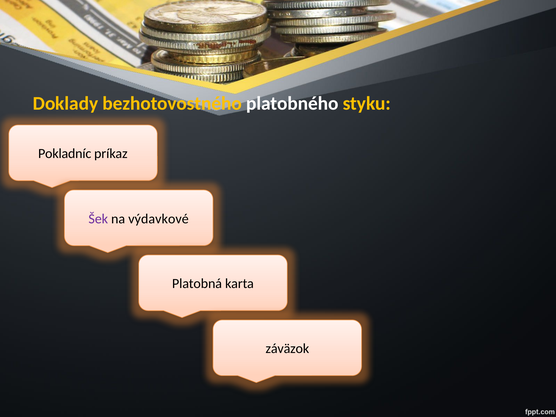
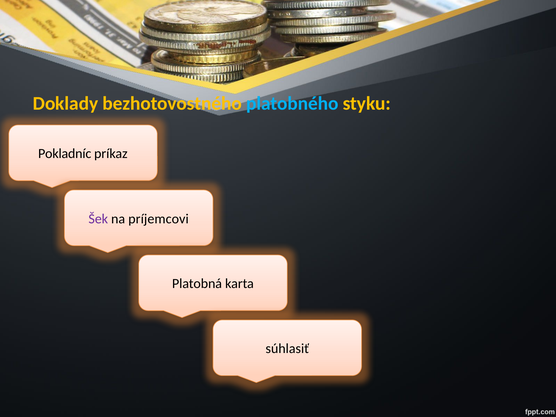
platobného colour: white -> light blue (292, 103)
výdavkové: výdavkové -> príjemcovi (158, 219)
záväzok: záväzok -> súhlasiť (287, 349)
